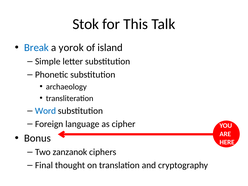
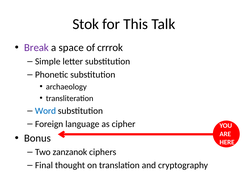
Break colour: blue -> purple (37, 48)
yorok: yorok -> space (71, 48)
island: island -> crrrok (110, 48)
